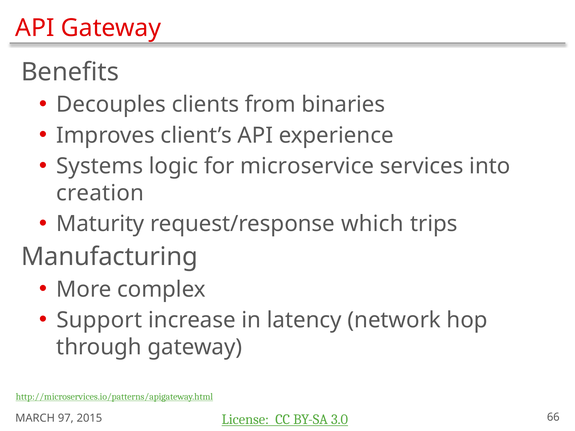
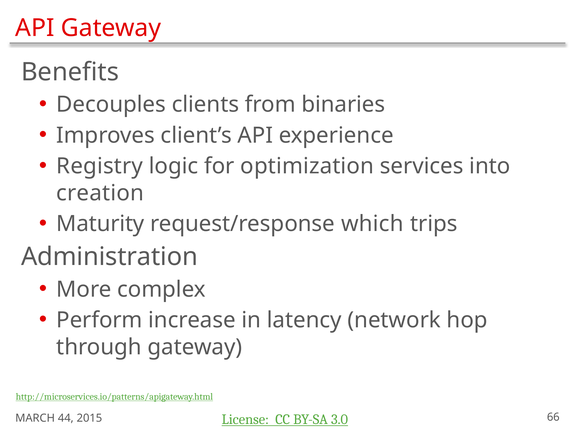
Systems: Systems -> Registry (100, 166)
microservice: microservice -> optimization (307, 166)
Manufacturing: Manufacturing -> Administration (109, 257)
Support: Support -> Perform (99, 320)
97: 97 -> 44 (66, 418)
